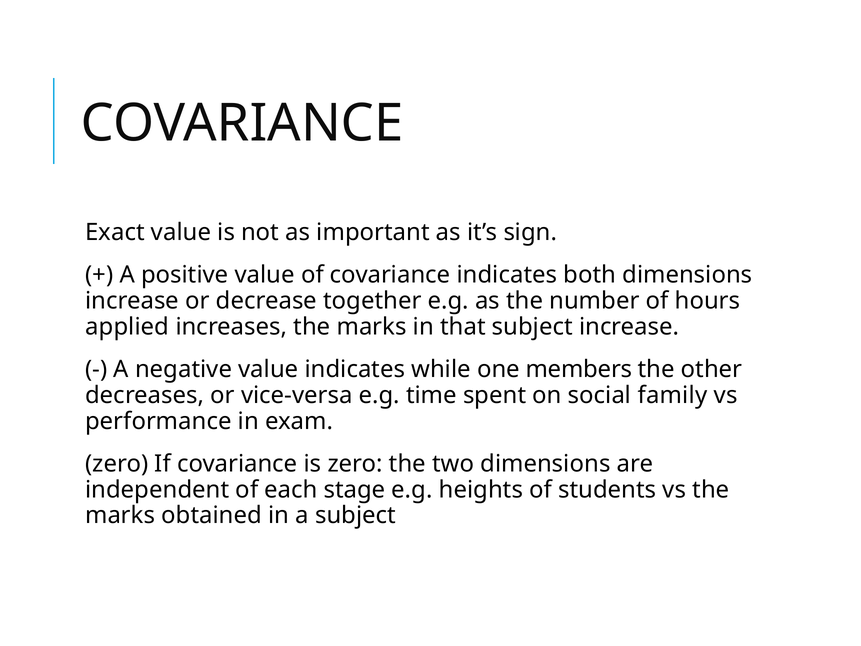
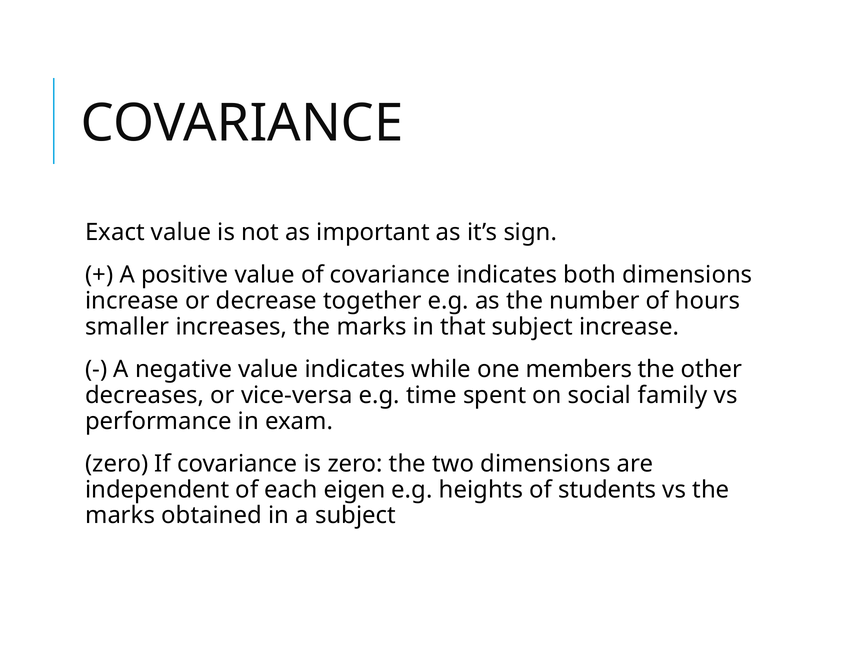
applied: applied -> smaller (127, 327)
stage: stage -> eigen (355, 490)
